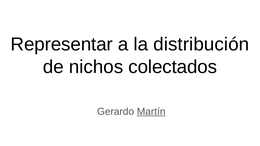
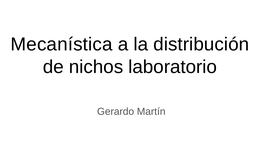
Representar: Representar -> Mecanística (62, 44)
colectados: colectados -> laboratorio (173, 67)
Martín underline: present -> none (151, 112)
